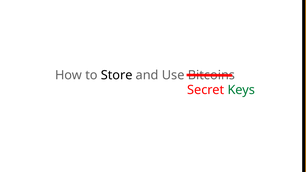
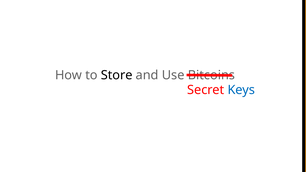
Keys colour: green -> blue (241, 90)
